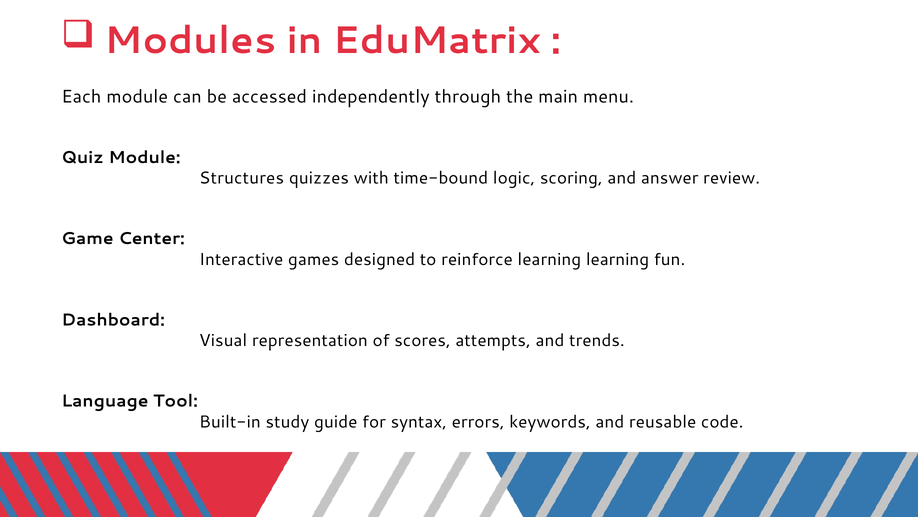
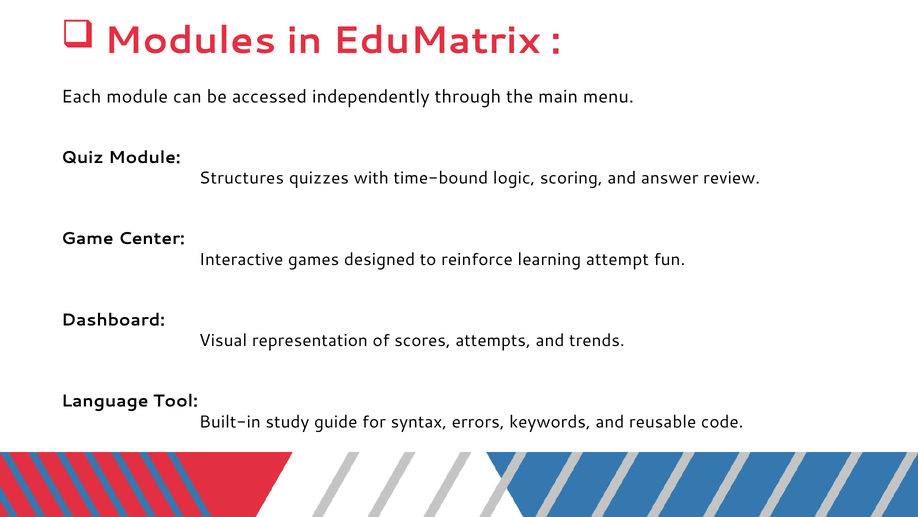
learning learning: learning -> attempt (617, 259)
